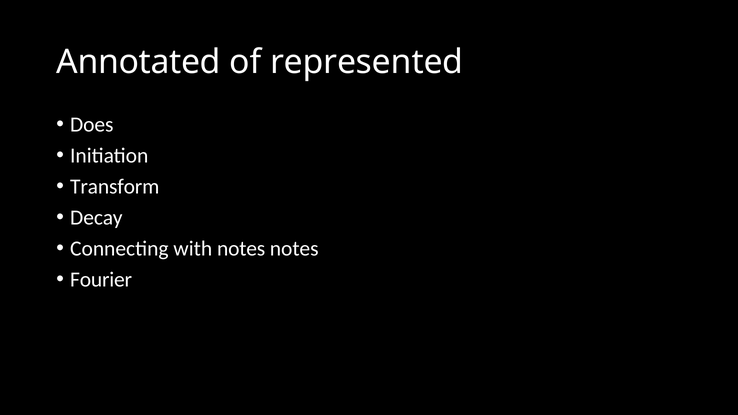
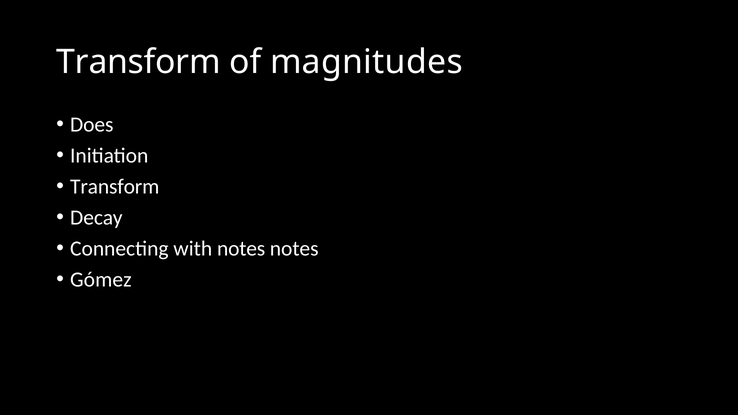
Annotated: Annotated -> Transform (138, 62)
represented: represented -> magnitudes (366, 62)
Fourier: Fourier -> Gómez (101, 279)
